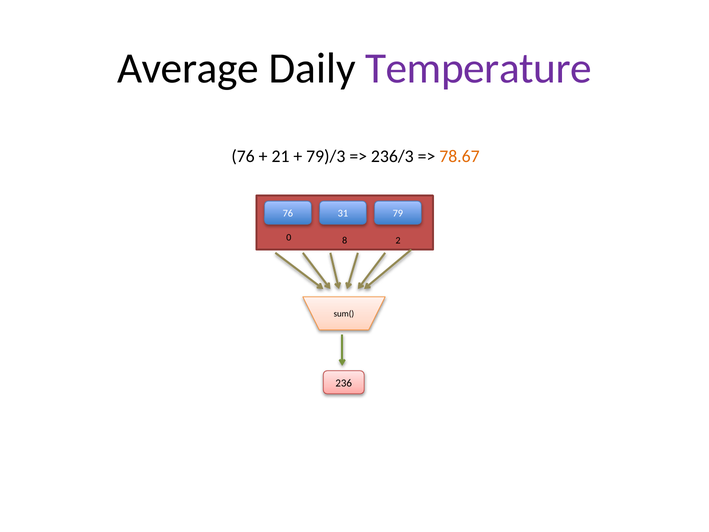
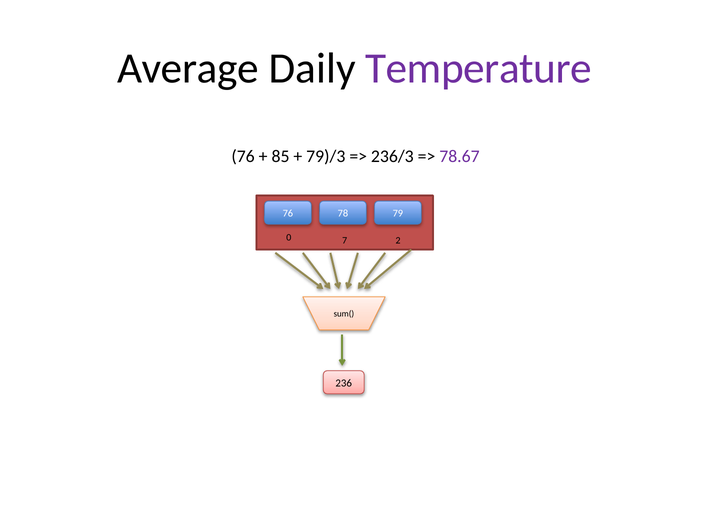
21: 21 -> 85 (281, 156)
78.67 colour: orange -> purple (459, 156)
31: 31 -> 78 (343, 213)
8: 8 -> 7 (345, 240)
